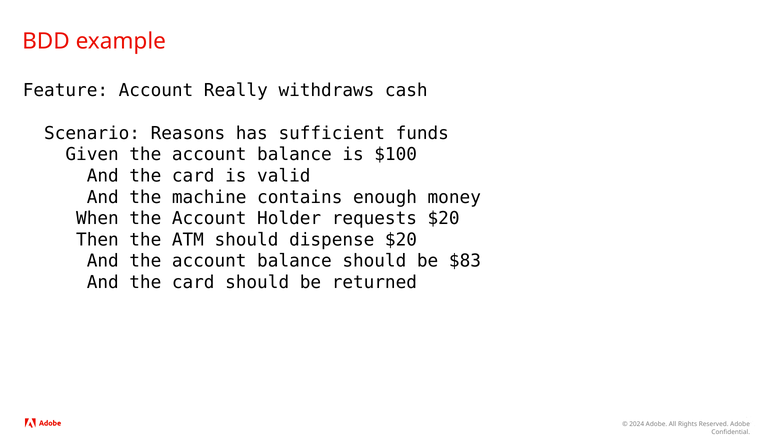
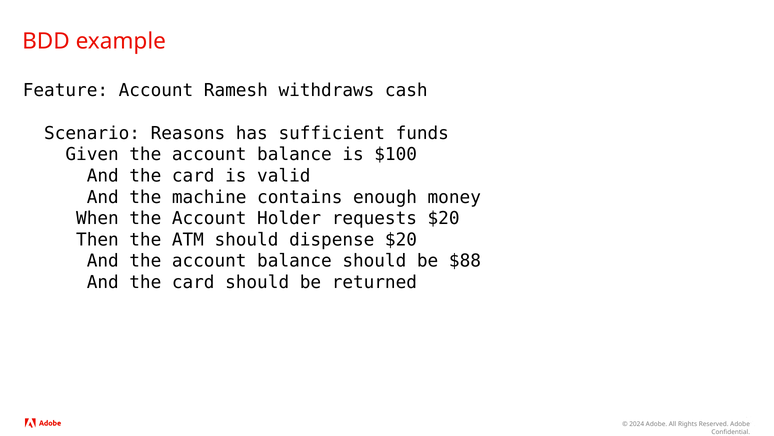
Really: Really -> Ramesh (236, 91)
$83: $83 -> $88 (465, 261)
